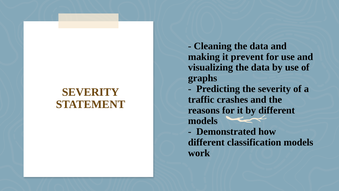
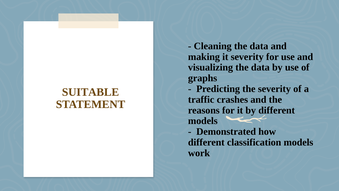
it prevent: prevent -> severity (247, 57)
SEVERITY: SEVERITY -> SUITABLE (91, 92)
